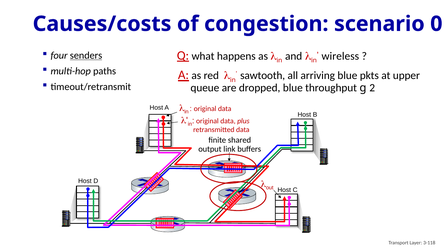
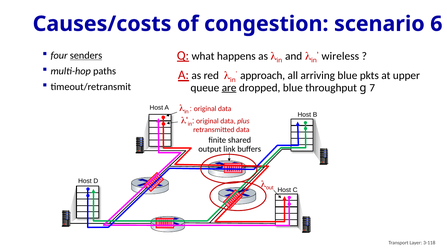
0: 0 -> 6 (436, 24)
sawtooth: sawtooth -> approach (263, 76)
are underline: none -> present (229, 88)
2: 2 -> 7 (372, 88)
